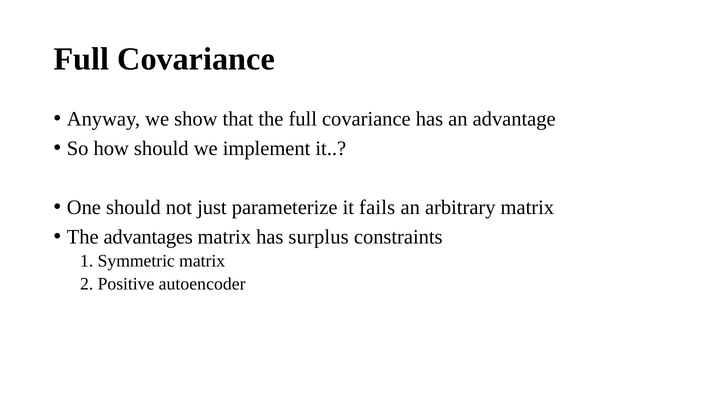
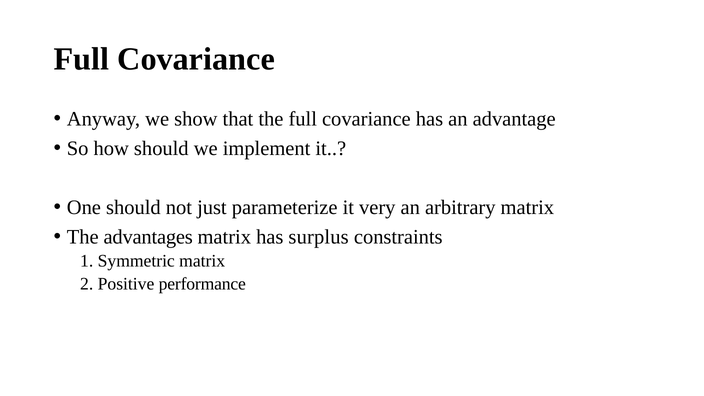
fails: fails -> very (377, 207)
autoencoder: autoencoder -> performance (202, 284)
